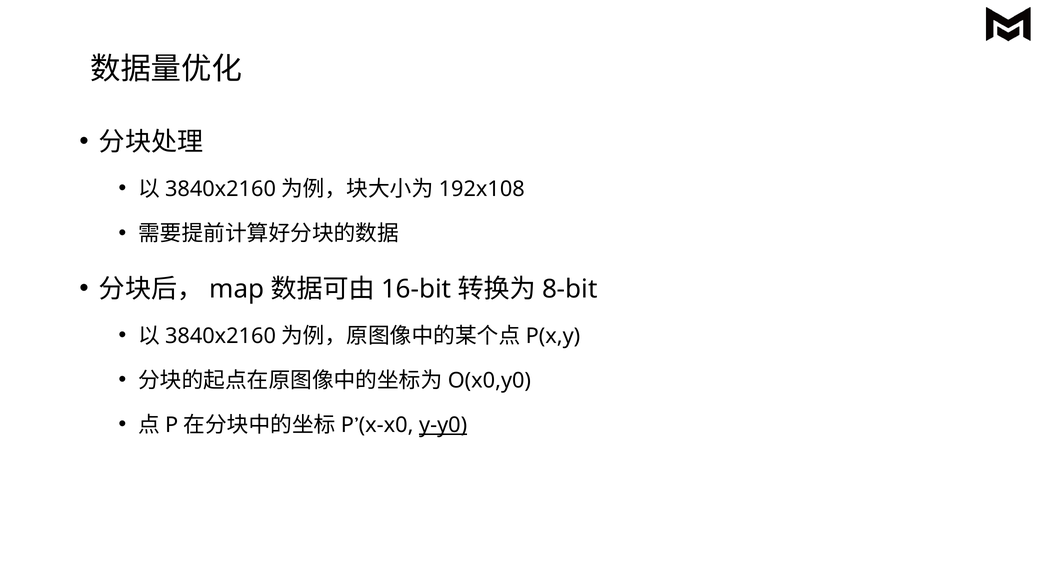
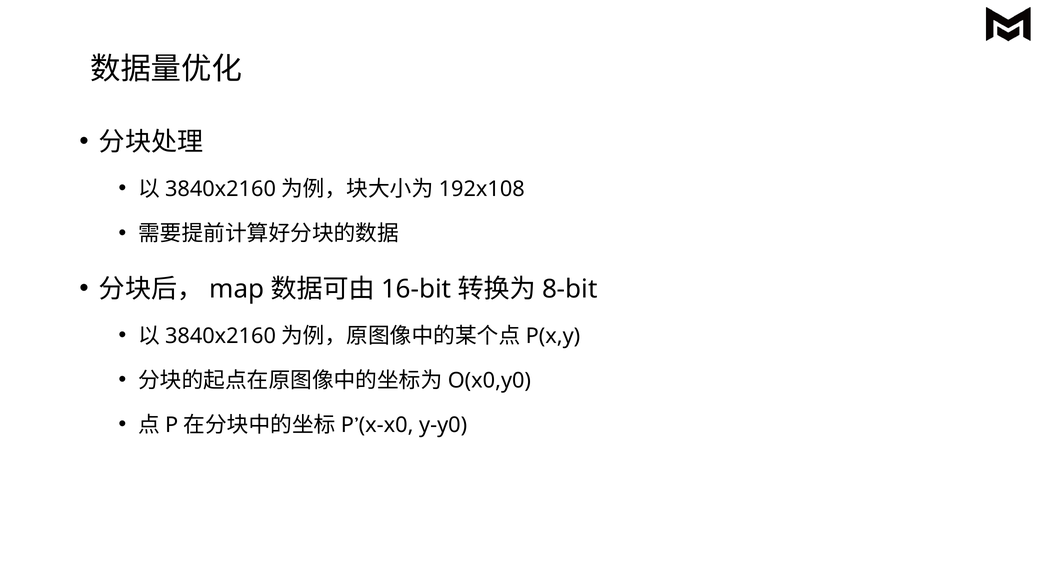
y-y0 underline: present -> none (443, 425)
